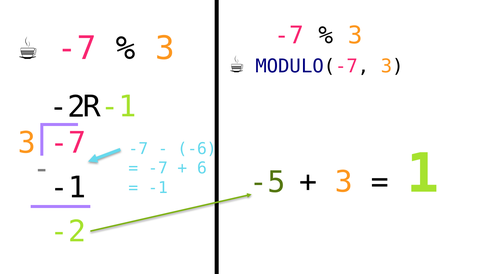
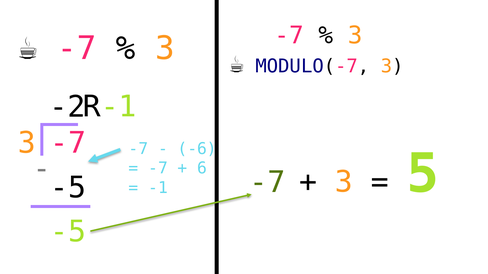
1: 1 -> 5 (423, 174)
-5: -5 -> -7 (268, 183)
-1: -1 -> -5 (68, 188)
-2: -2 -> -5 (68, 232)
